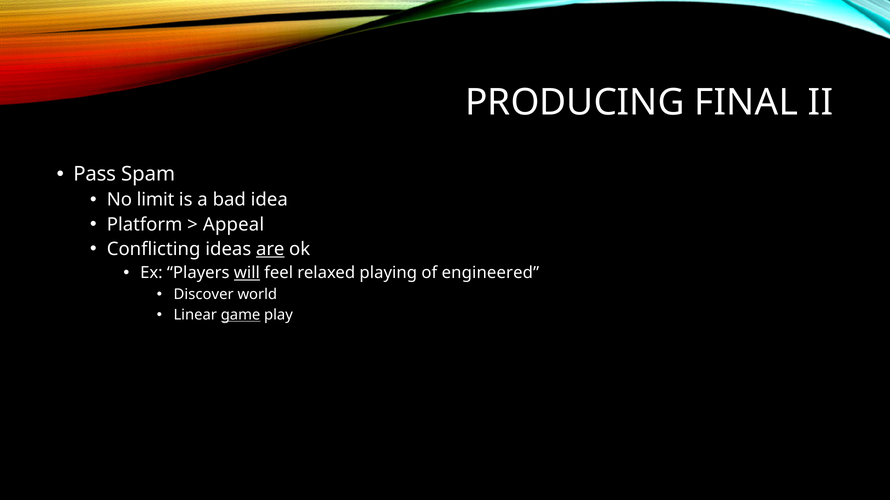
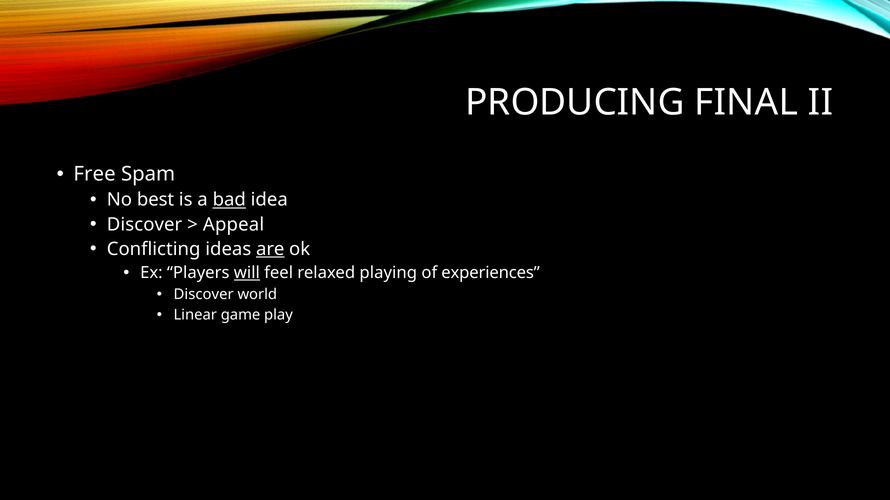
Pass: Pass -> Free (95, 174)
limit: limit -> best (156, 200)
bad underline: none -> present (229, 200)
Platform: Platform -> Discover (145, 225)
engineered: engineered -> experiences (491, 273)
game underline: present -> none (241, 315)
